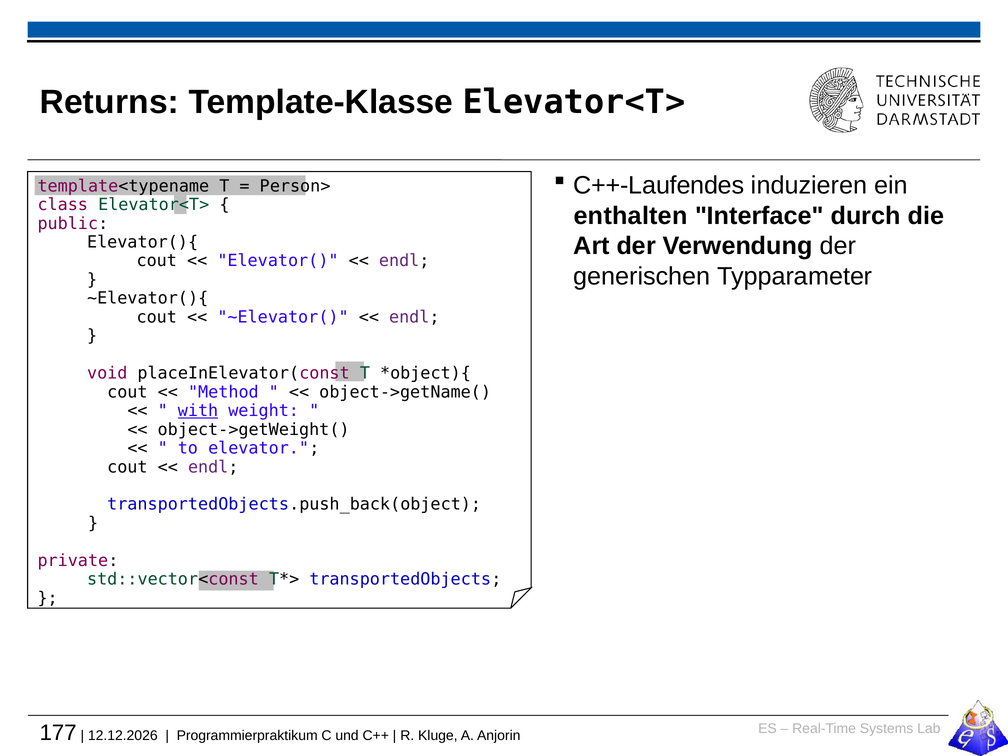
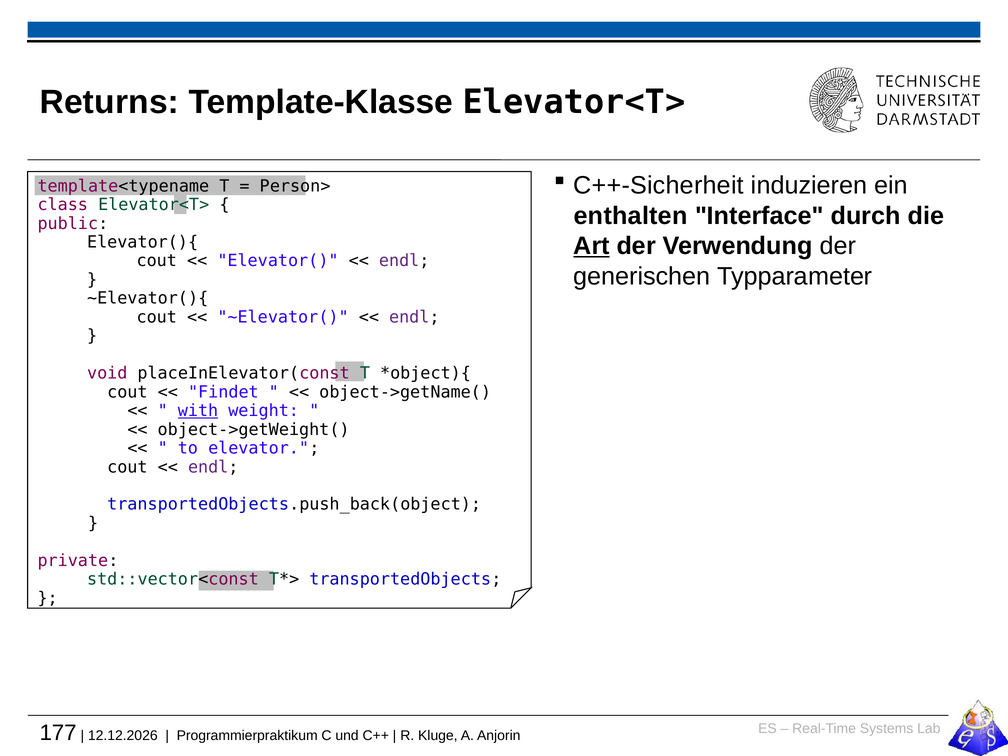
C++-Laufendes: C++-Laufendes -> C++-Sicherheit (659, 186)
Art underline: none -> present (592, 246)
Method: Method -> Findet (223, 392)
